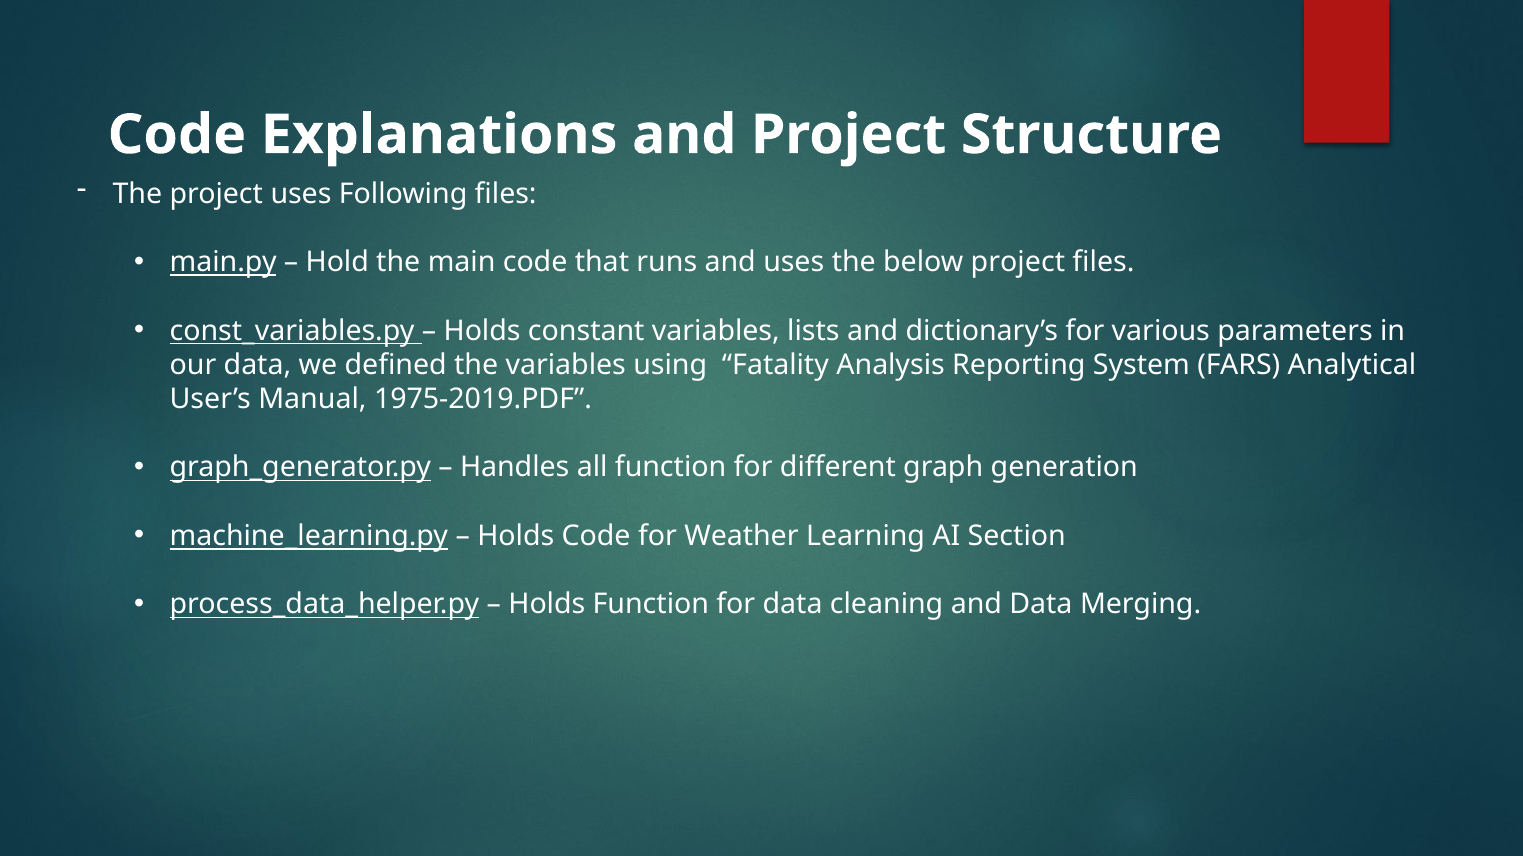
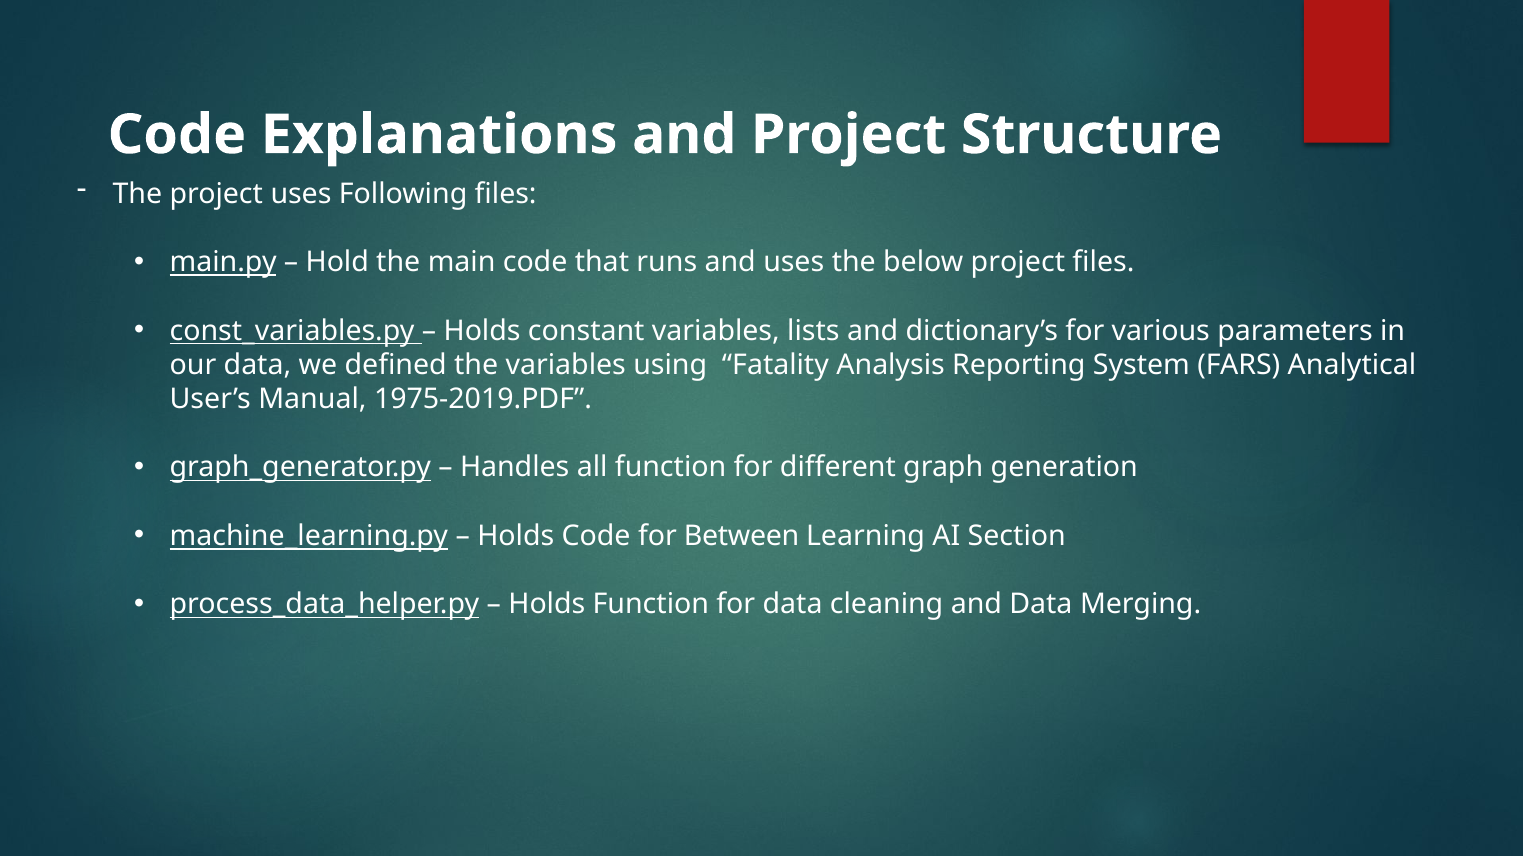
Weather: Weather -> Between (742, 536)
